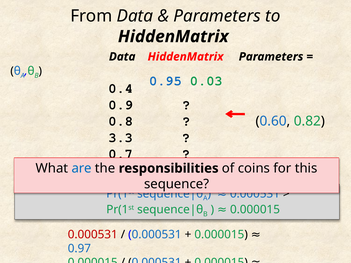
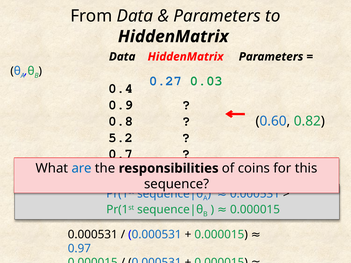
0.95: 0.95 -> 0.27 (165, 81)
3.3: 3.3 -> 5.2 (121, 138)
0.000531 colour: red -> black (93, 235)
